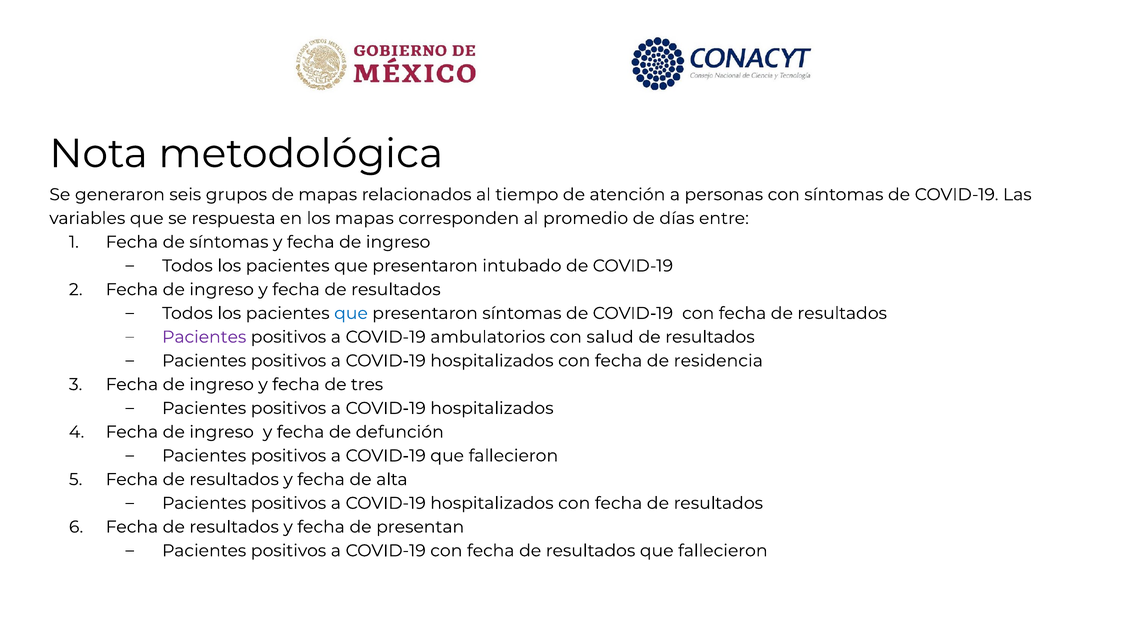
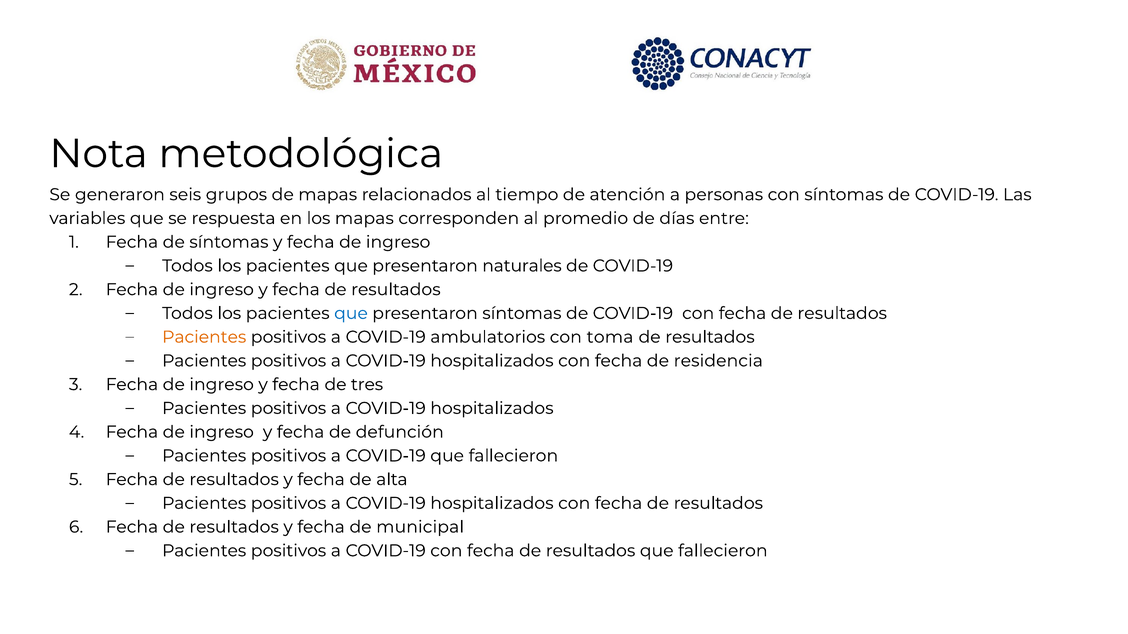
intubado: intubado -> naturales (522, 266)
Pacientes colour: purple -> orange (204, 337)
salud: salud -> toma (610, 337)
presentan: presentan -> municipal (420, 527)
